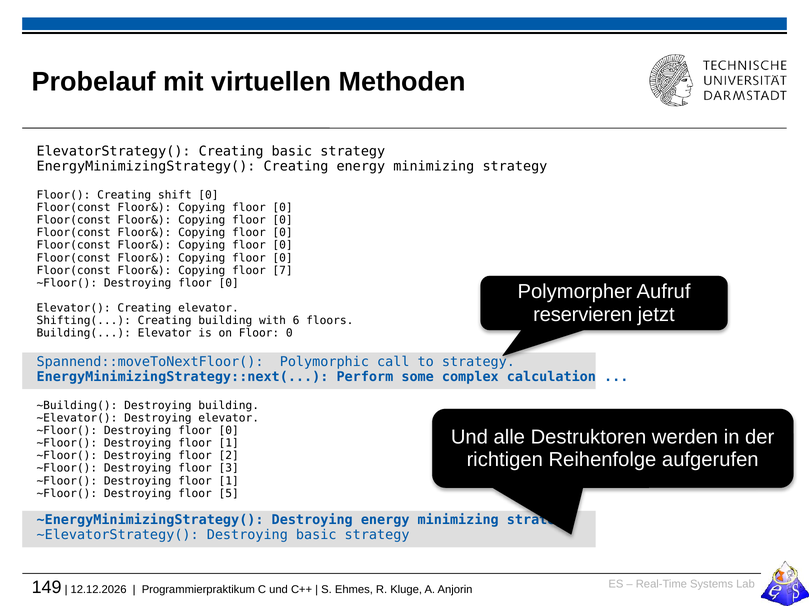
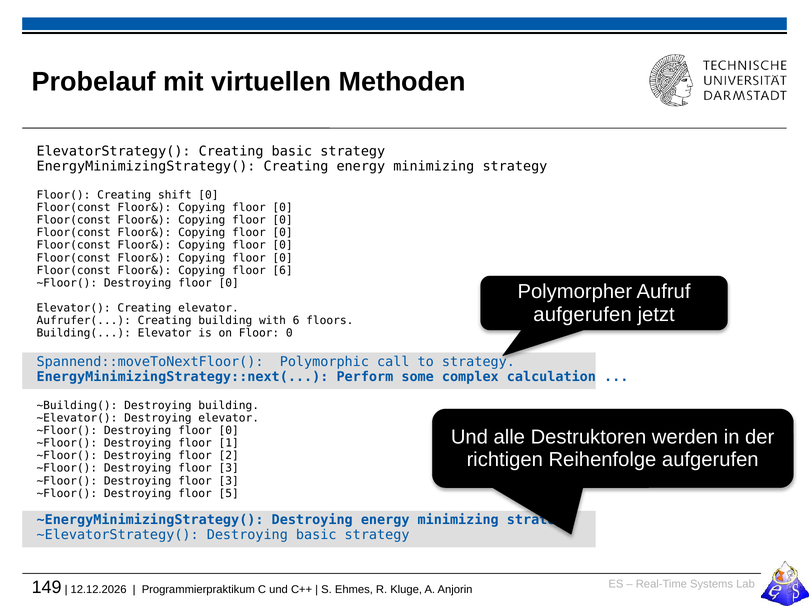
floor 7: 7 -> 6 (283, 271)
reservieren: reservieren -> aufgerufen (583, 315)
Shifting(: Shifting( -> Aufrufer( (84, 321)
1: 1 -> 3 (229, 481)
